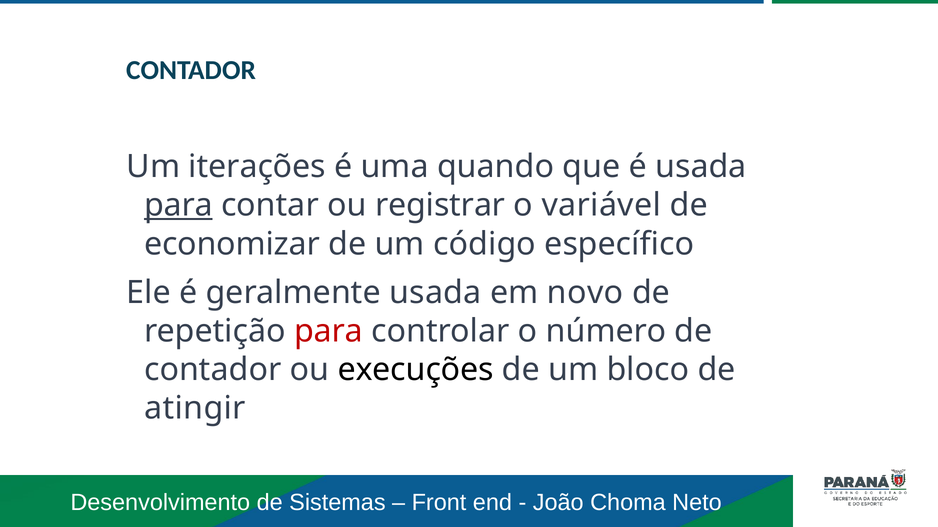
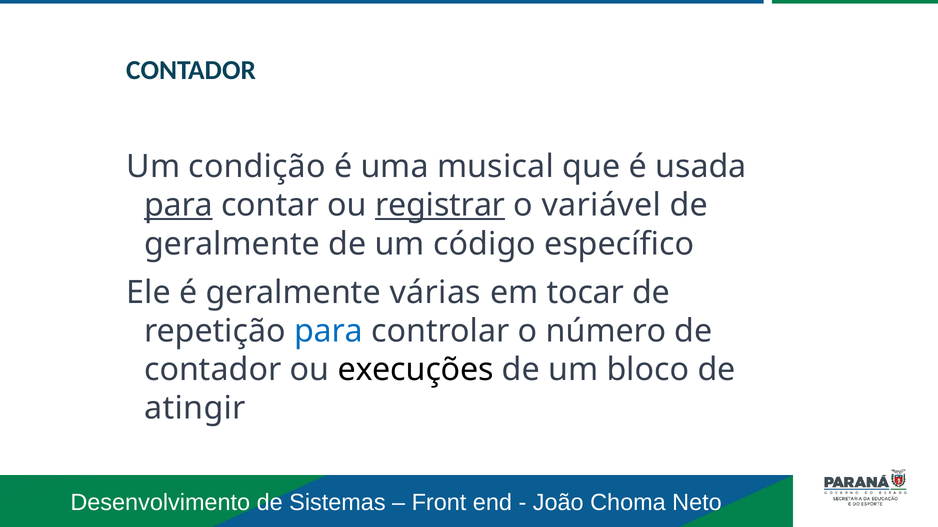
iterações: iterações -> condição (257, 167)
quando: quando -> musical (495, 167)
registrar underline: none -> present (440, 206)
economizar: economizar -> geralmente (232, 244)
geralmente usada: usada -> várias (435, 293)
novo: novo -> tocar (585, 293)
para colour: red -> blue (329, 331)
